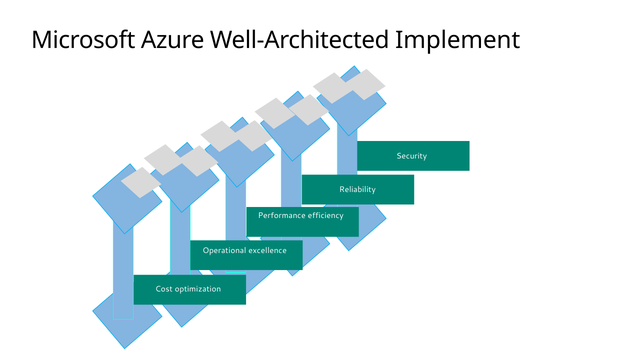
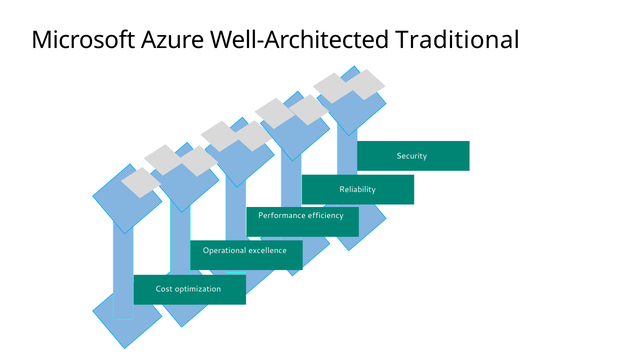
Implement: Implement -> Traditional (458, 40)
